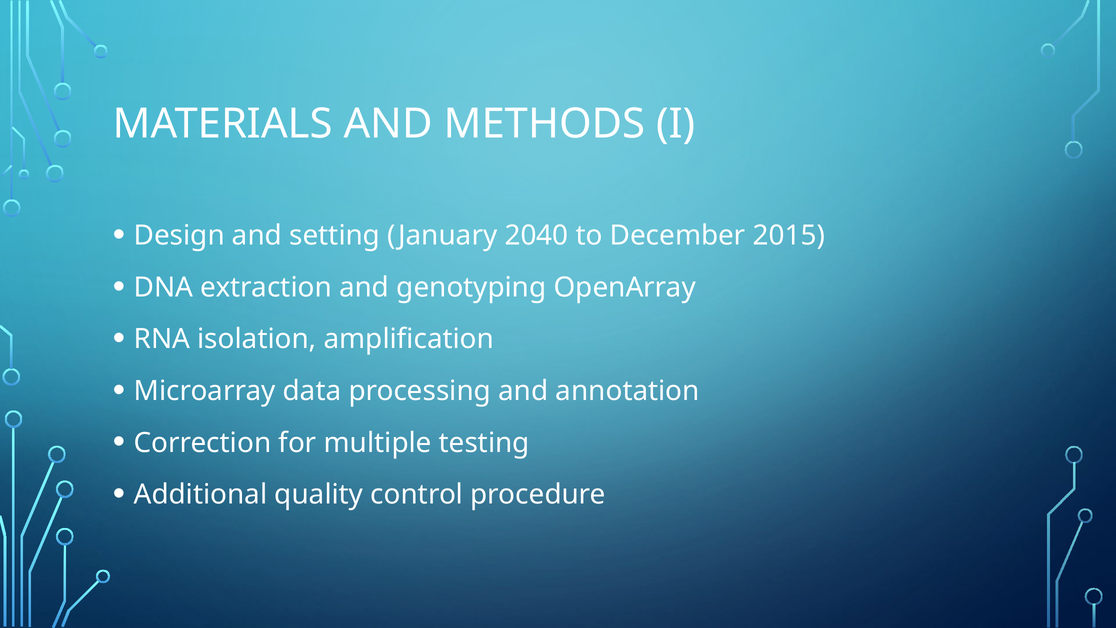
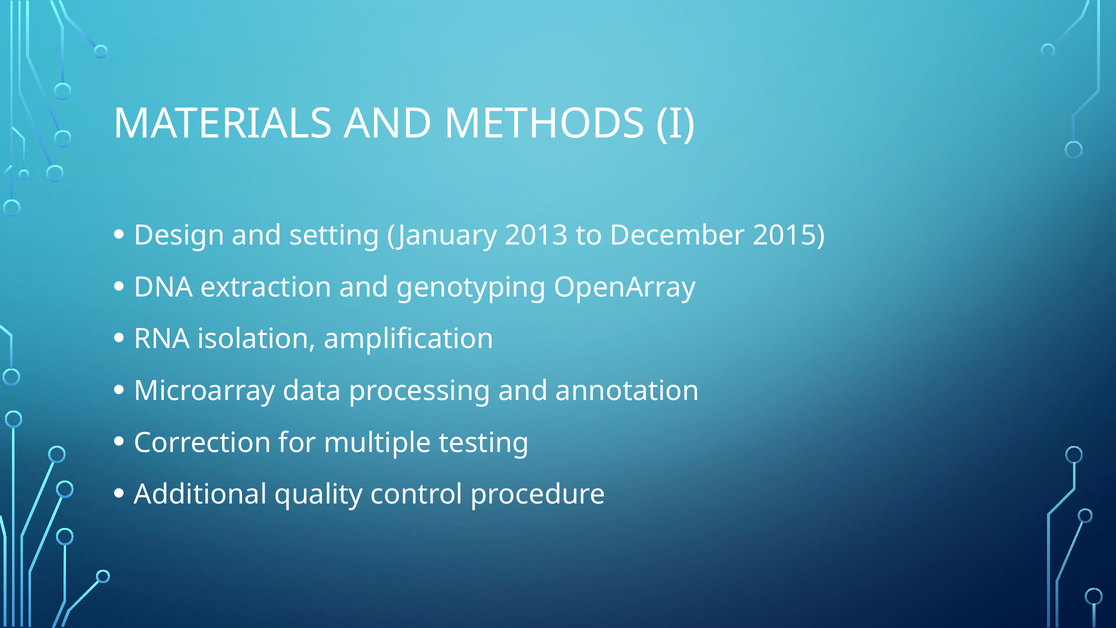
2040: 2040 -> 2013 (536, 235)
